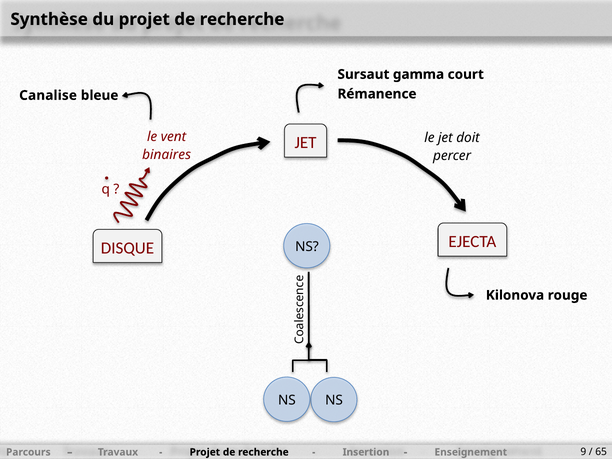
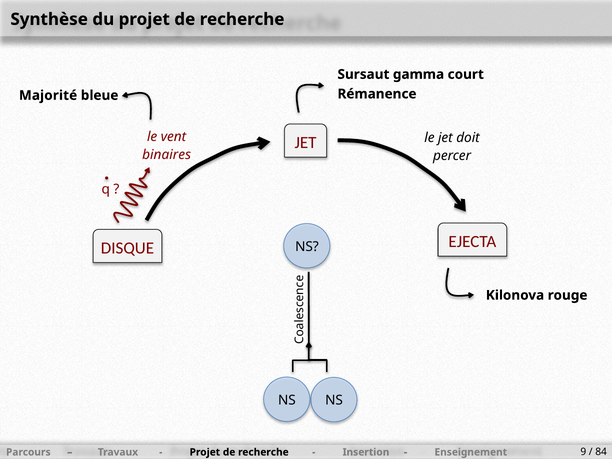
Canalise: Canalise -> Majorité (48, 95)
65: 65 -> 84 (601, 452)
